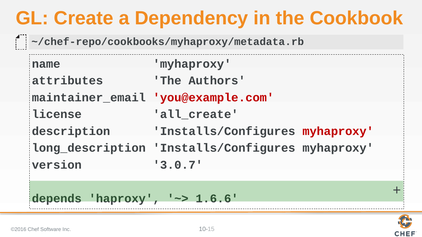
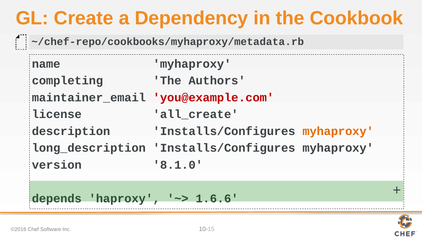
attributes: attributes -> completing (67, 81)
myhaproxy colour: red -> orange (338, 131)
3.0.7: 3.0.7 -> 8.1.0 (178, 165)
